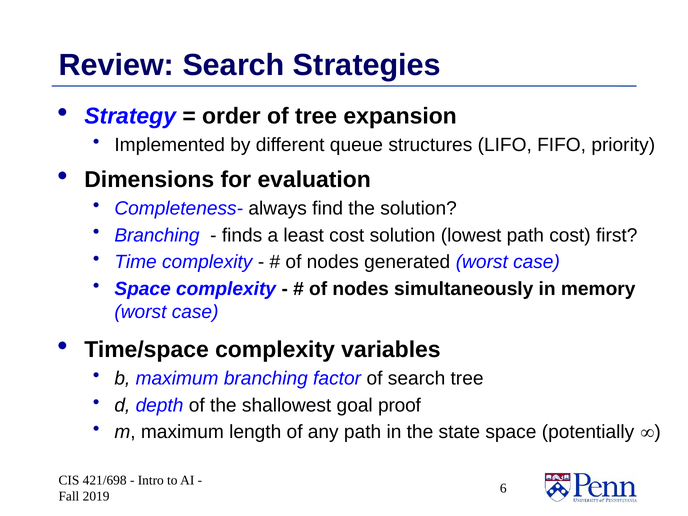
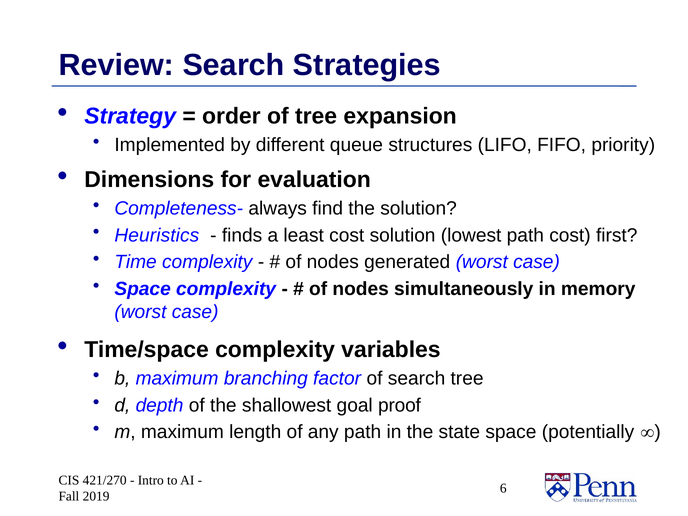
Branching: Branching -> Heuristics (157, 235)
421/698: 421/698 -> 421/270 (105, 480)
